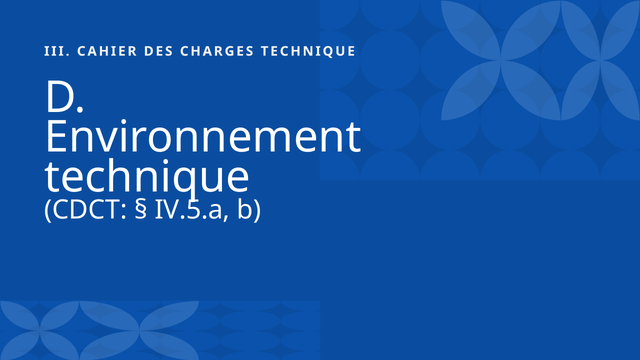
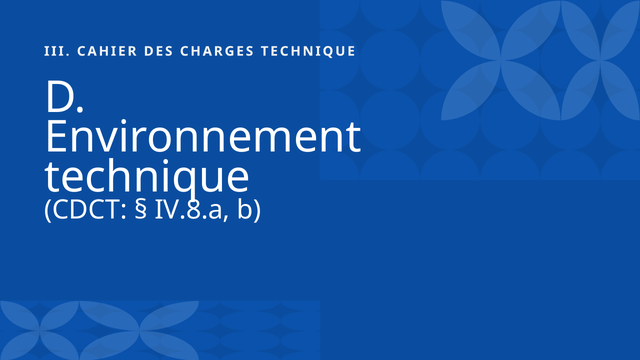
IV.5.a: IV.5.a -> IV.8.a (192, 210)
